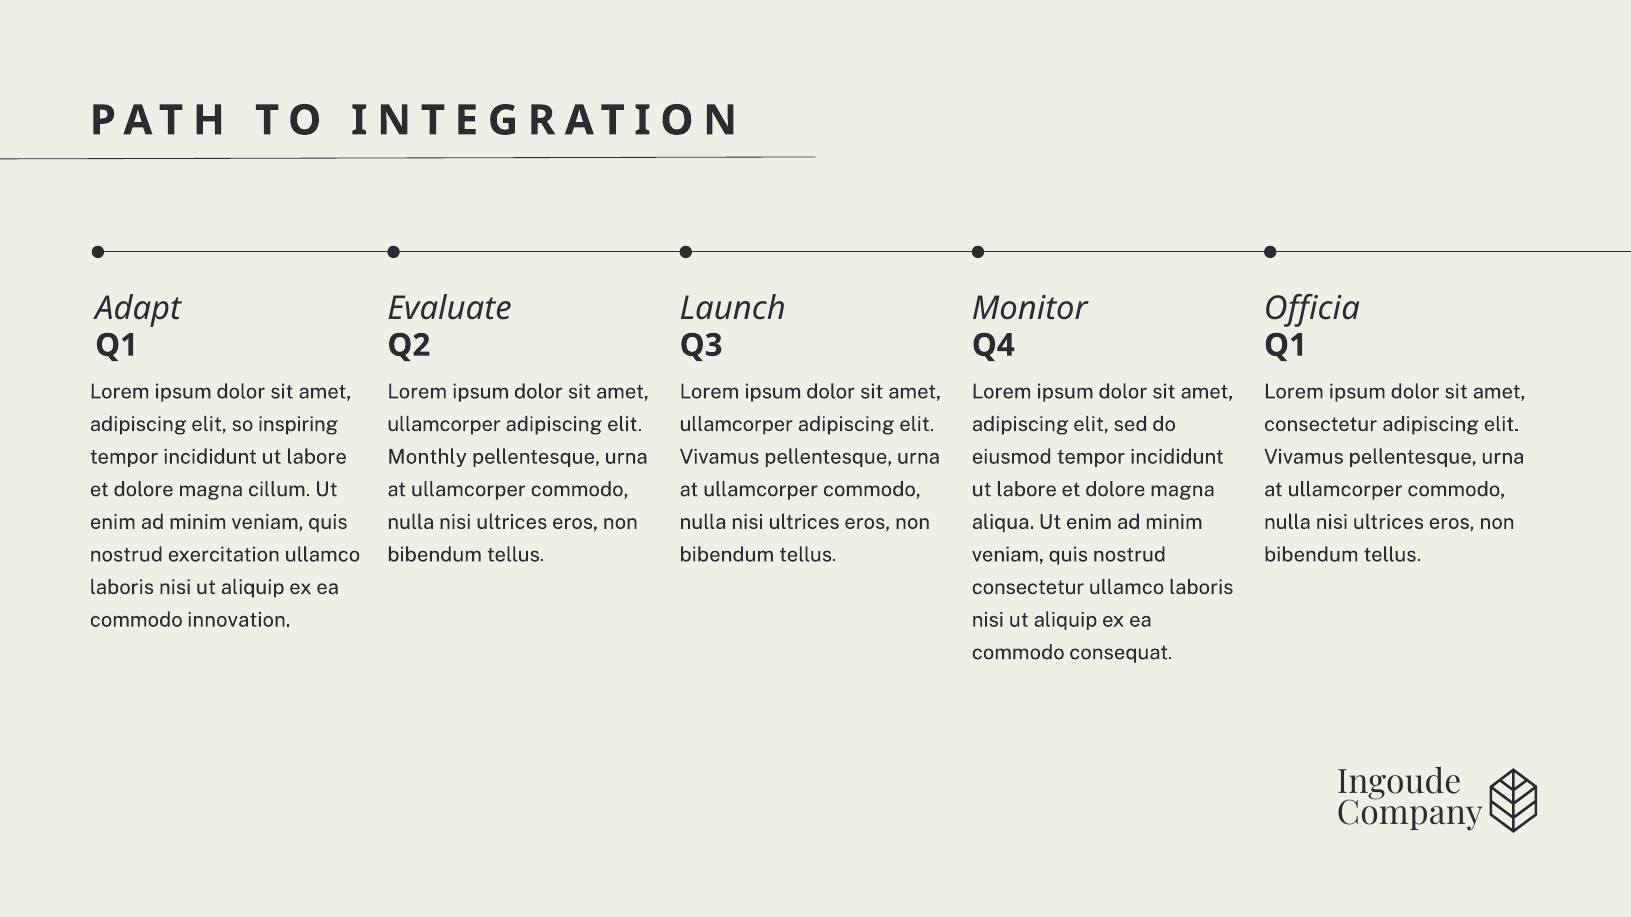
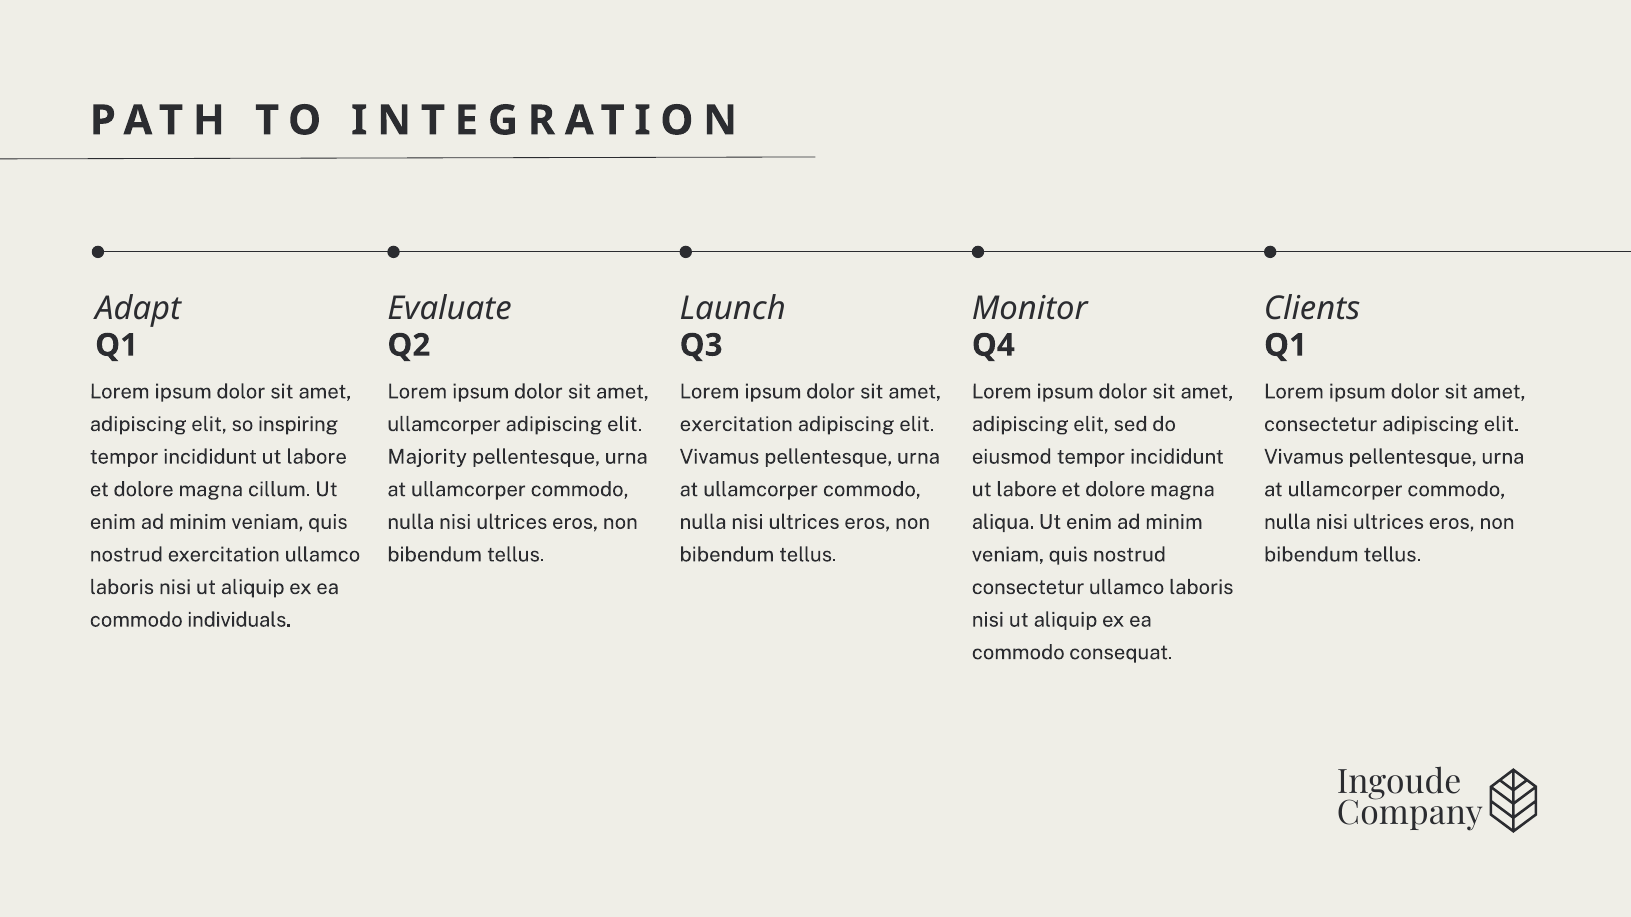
Officia: Officia -> Clients (1312, 309)
ullamcorper: ullamcorper -> exercitation (736, 424)
Monthly: Monthly -> Majority (427, 457)
innovation: innovation -> individuals (239, 620)
